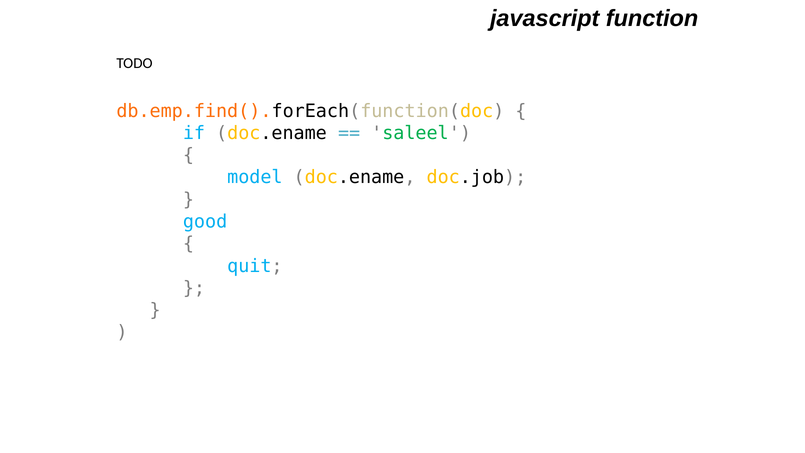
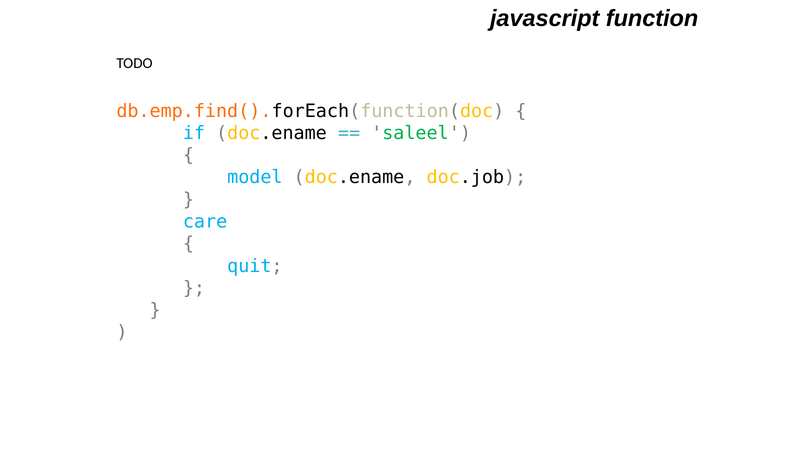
good: good -> care (205, 222)
